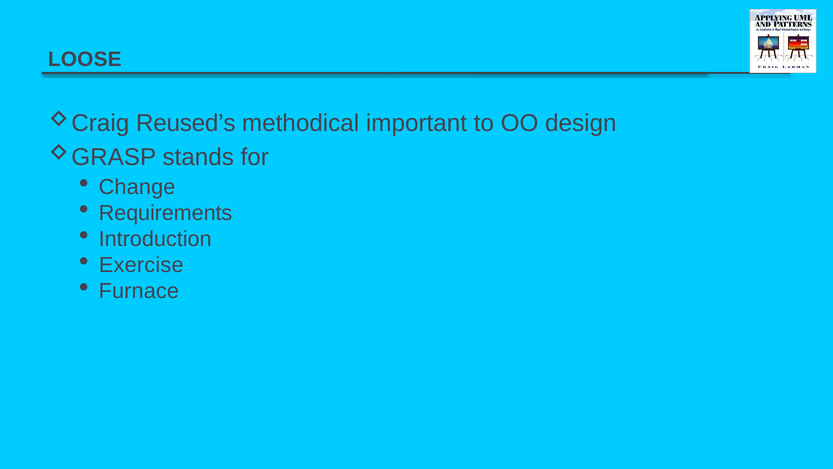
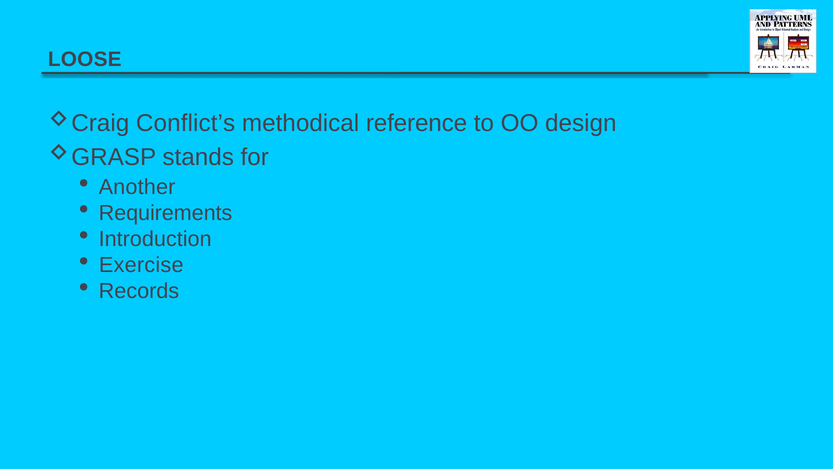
Reused’s: Reused’s -> Conflict’s (186, 123)
important: important -> reference (417, 123)
Change: Change -> Another (137, 187)
Furnace: Furnace -> Records (139, 291)
